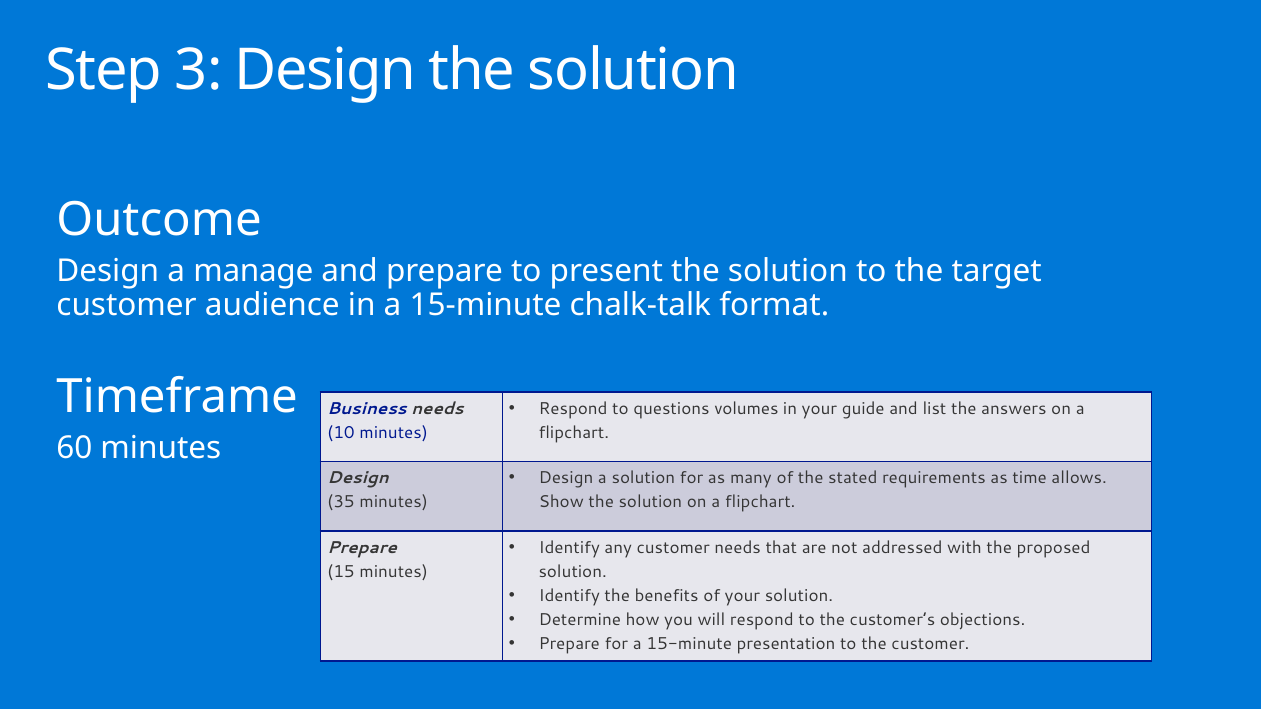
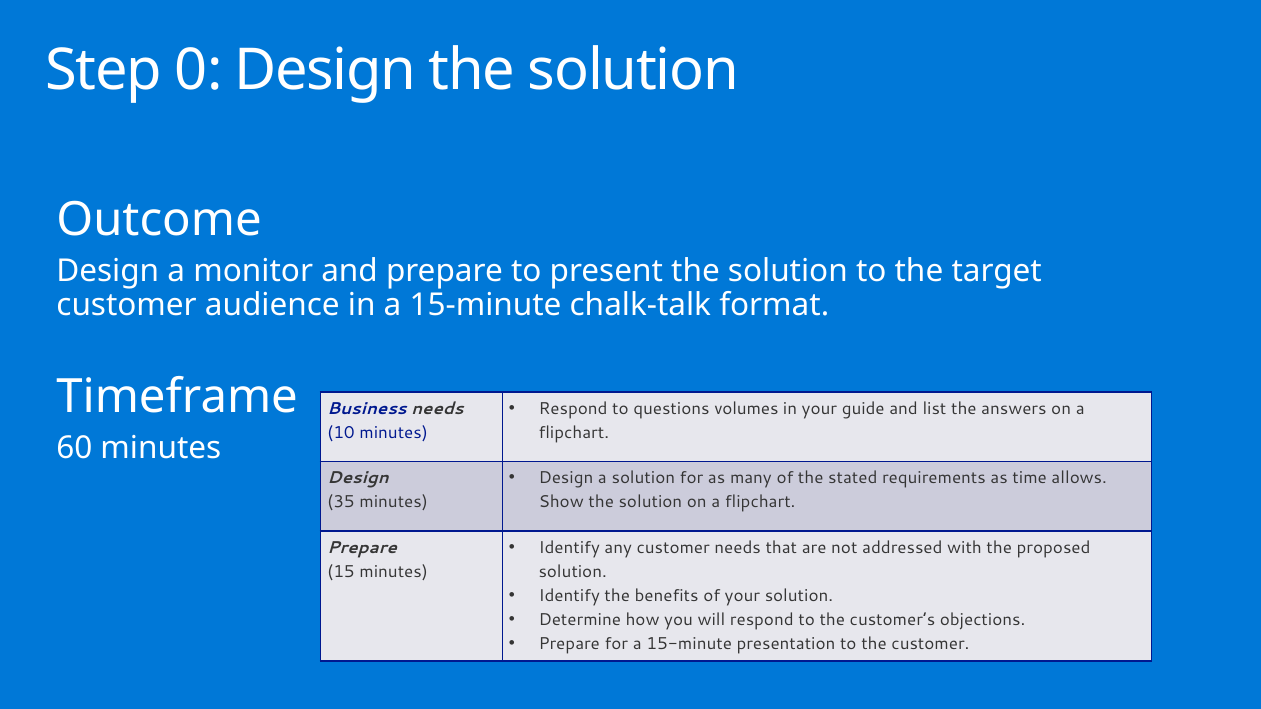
3: 3 -> 0 (199, 70)
manage: manage -> monitor (253, 271)
